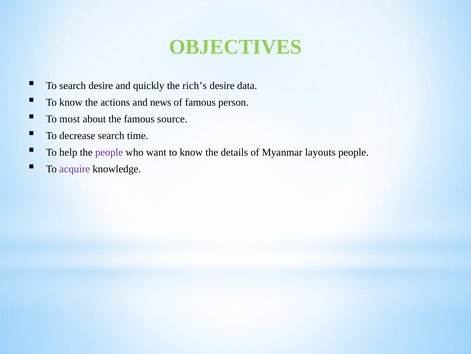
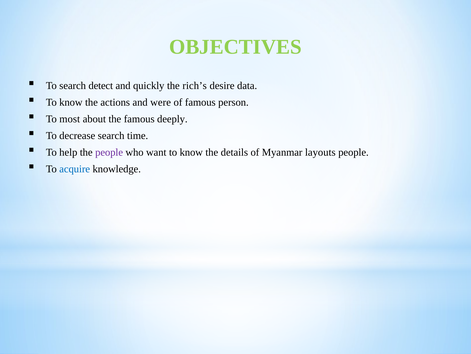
search desire: desire -> detect (101, 86)
news: news -> were (161, 102)
source: source -> deeply (172, 119)
acquire colour: purple -> blue (75, 169)
